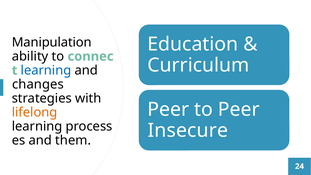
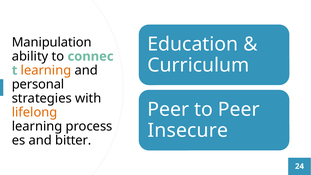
learning colour: blue -> orange (46, 70)
changes: changes -> personal (38, 84)
them: them -> bitter (73, 140)
